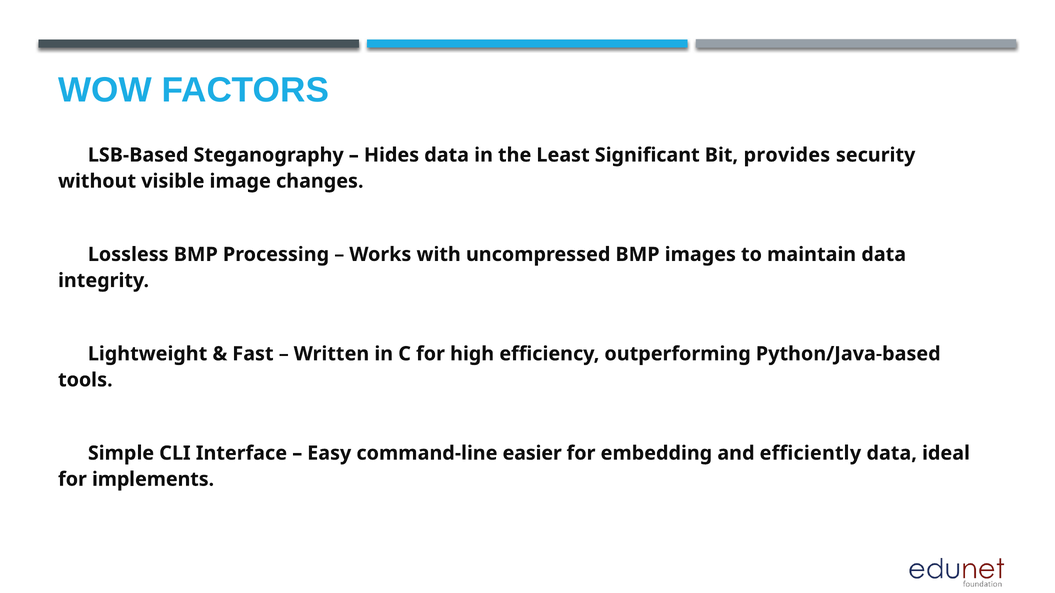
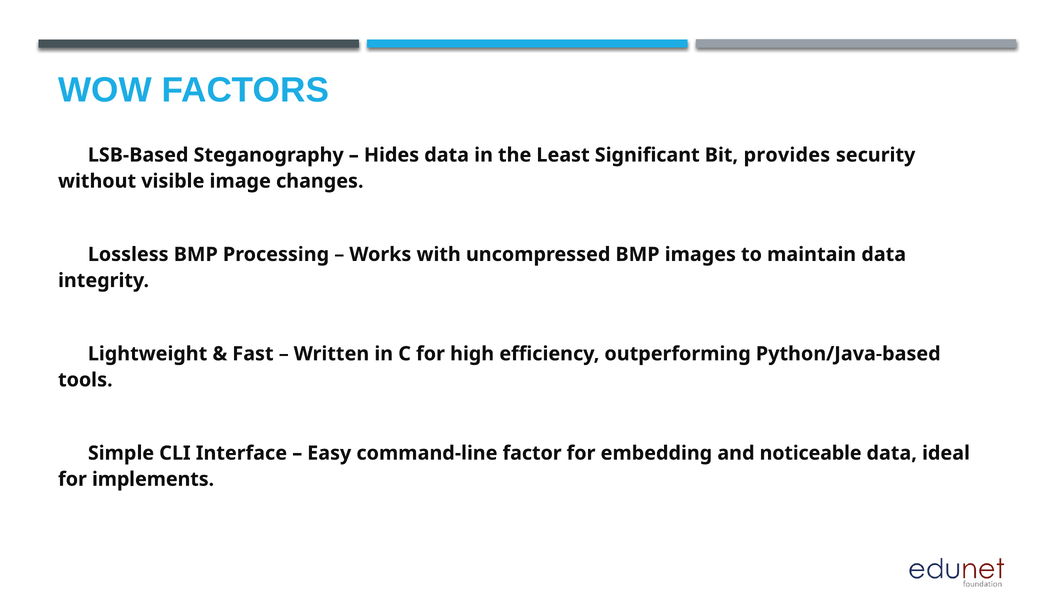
easier: easier -> factor (532, 453)
efficiently: efficiently -> noticeable (811, 453)
